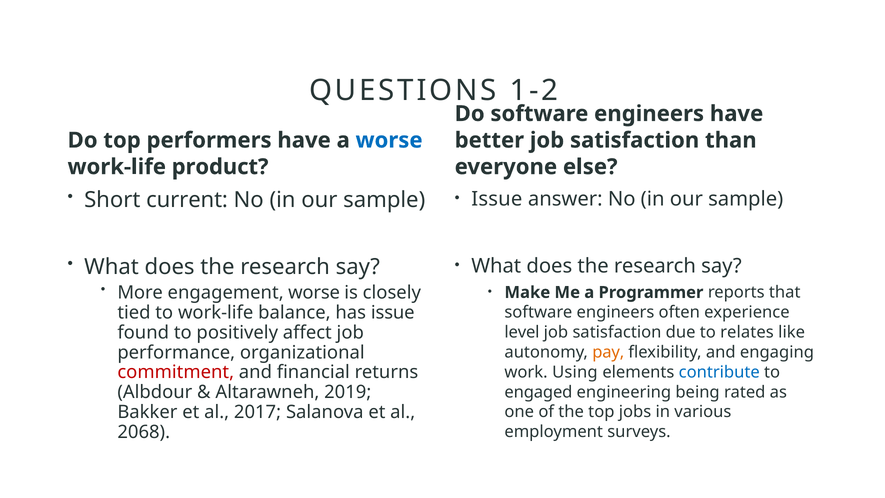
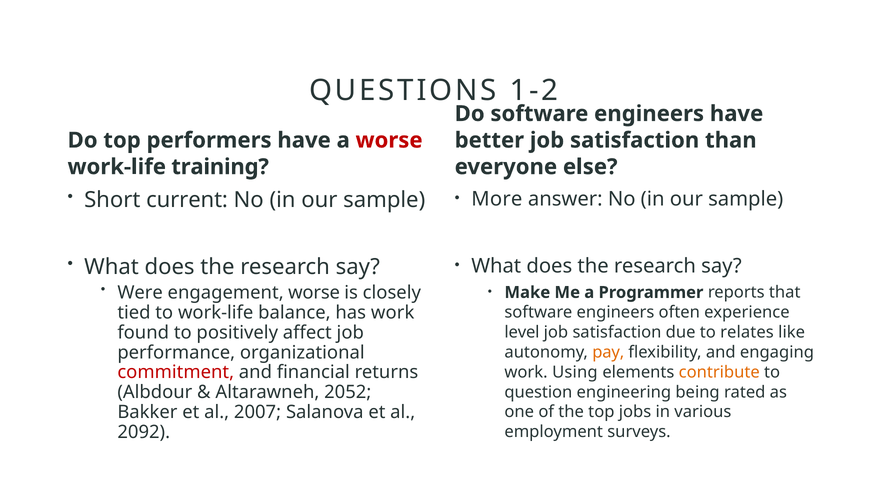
worse colour: blue -> red (389, 140)
product: product -> training (220, 167)
Issue: Issue -> More (497, 199)
More: More -> Were (140, 293)
has issue: issue -> work (393, 312)
contribute colour: blue -> orange (719, 372)
2019: 2019 -> 2052 (348, 392)
engaged: engaged -> question (538, 392)
2017: 2017 -> 2007 (258, 412)
2068: 2068 -> 2092 (144, 432)
